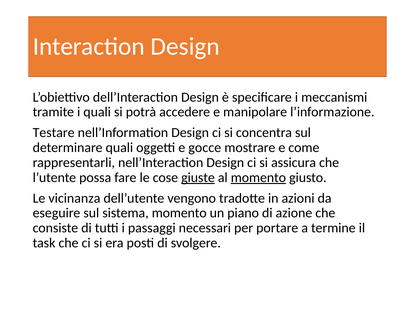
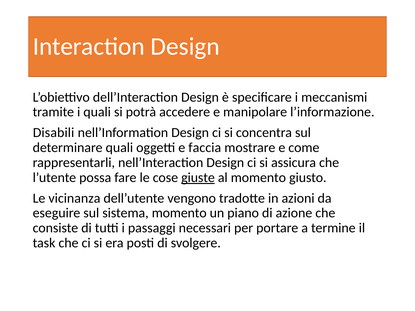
Testare: Testare -> Disabili (54, 133)
gocce: gocce -> faccia (205, 148)
momento underline: present -> none (258, 178)
